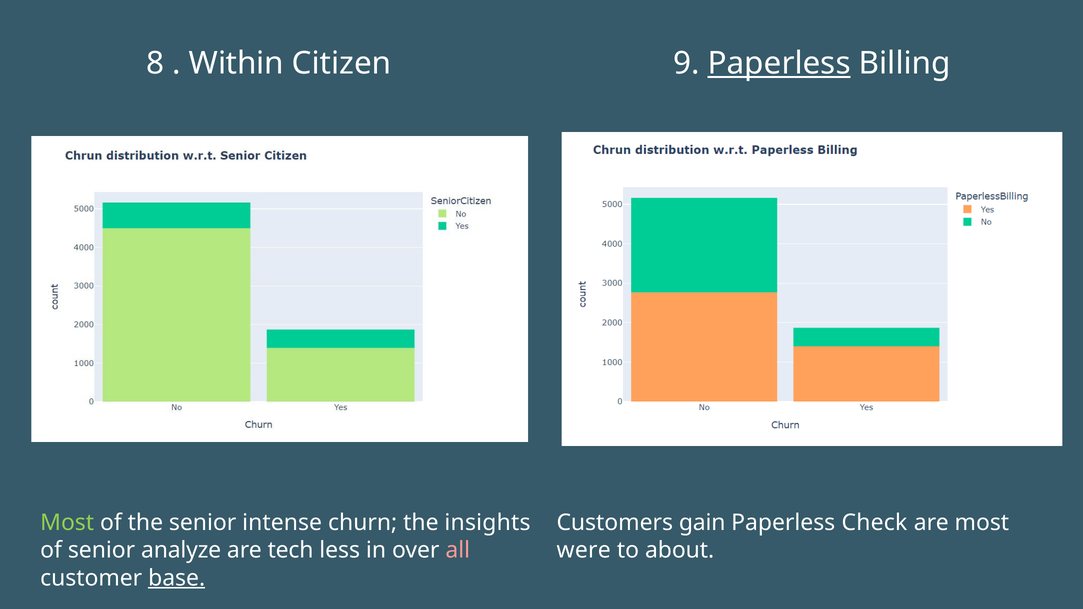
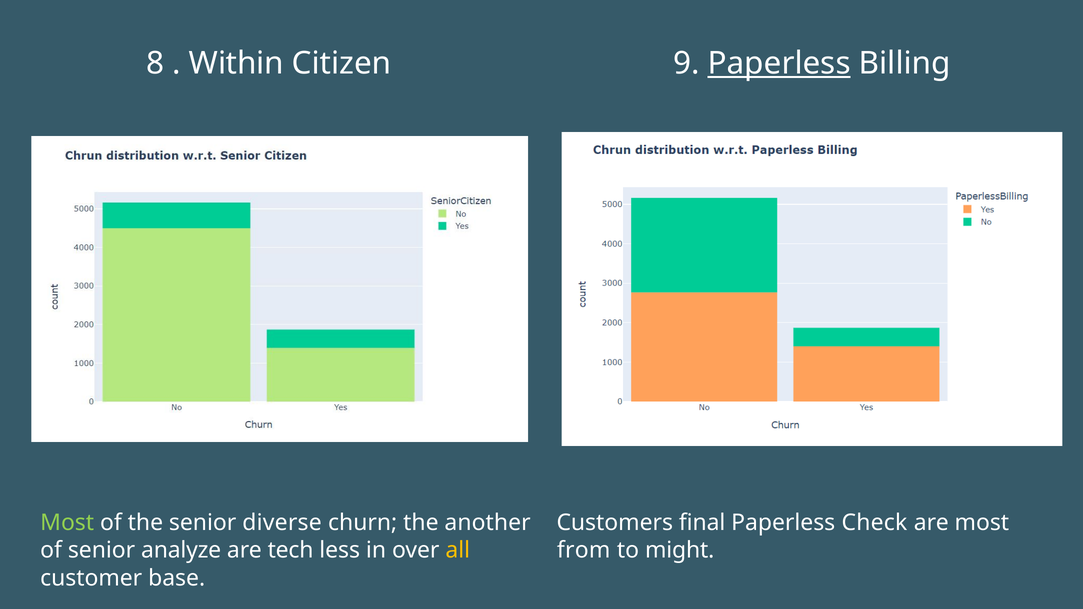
intense: intense -> diverse (282, 523)
insights: insights -> another (488, 523)
gain: gain -> final (702, 523)
all colour: pink -> yellow (458, 551)
were: were -> from (584, 551)
about: about -> might (680, 551)
base underline: present -> none (177, 578)
